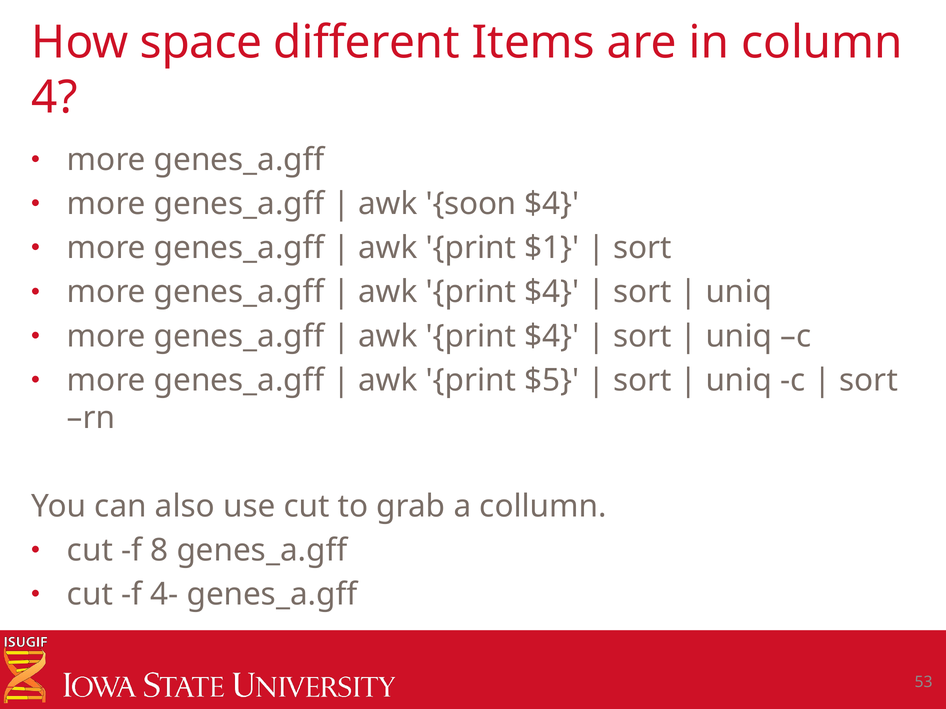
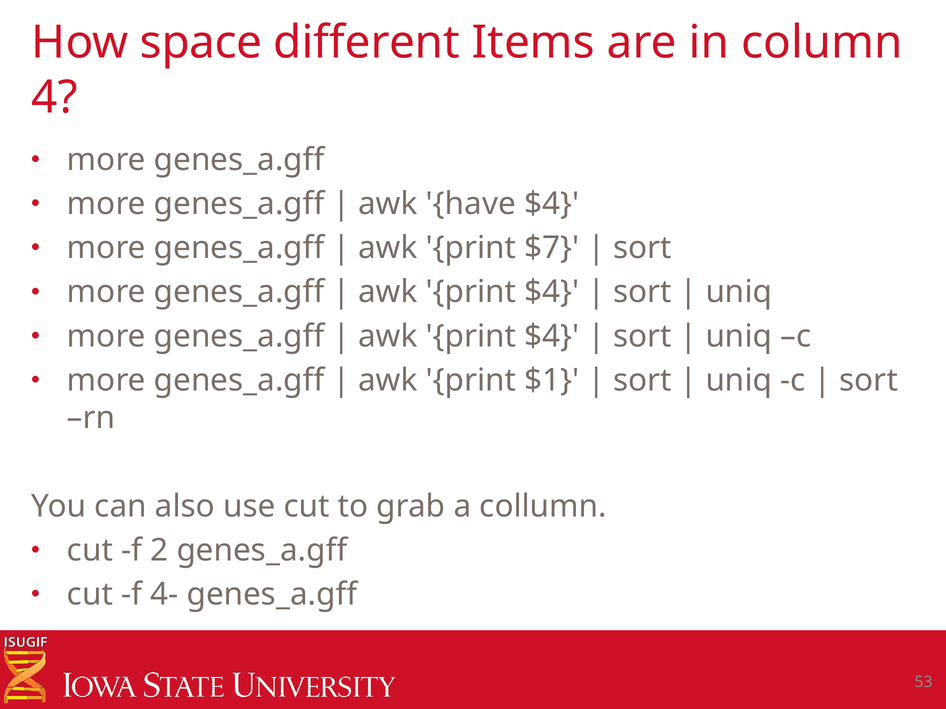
soon: soon -> have (471, 204)
$1: $1 -> $7 (552, 248)
$5: $5 -> $1 (552, 381)
8: 8 -> 2 (159, 551)
